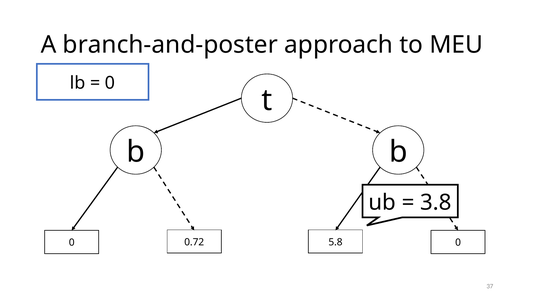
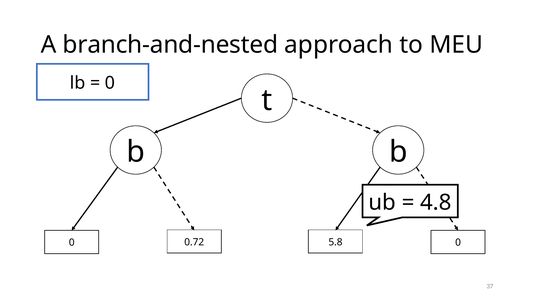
branch-and-poster: branch-and-poster -> branch-and-nested (170, 45)
3.8: 3.8 -> 4.8 (436, 203)
